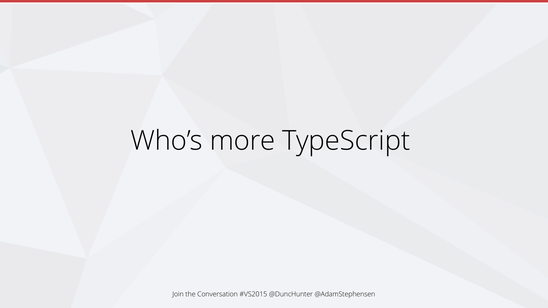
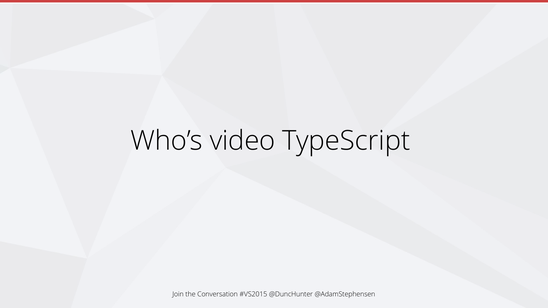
more: more -> video (242, 141)
